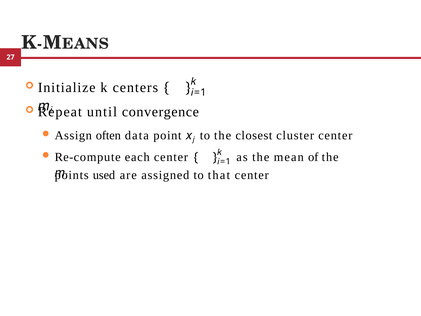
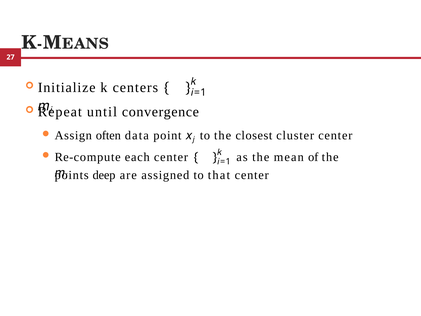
used: used -> deep (104, 175)
